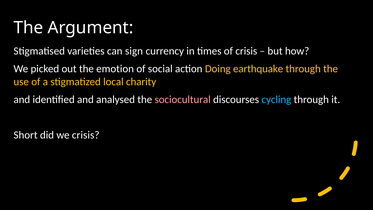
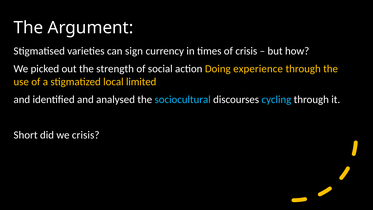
emotion: emotion -> strength (115, 69)
earthquake: earthquake -> experience (258, 69)
charity: charity -> limited (141, 82)
sociocultural colour: pink -> light blue (183, 99)
